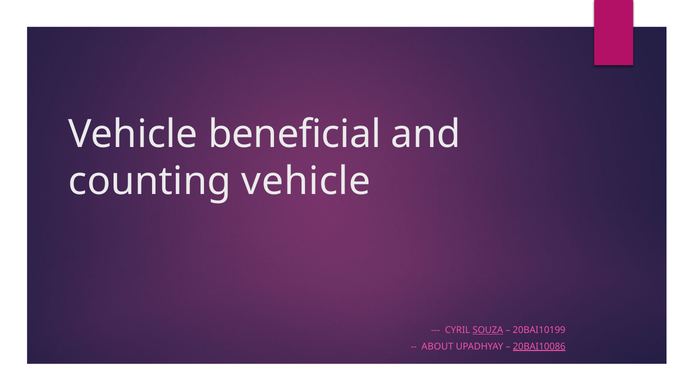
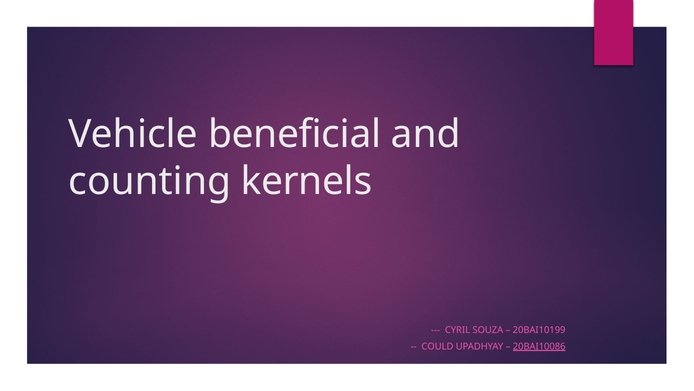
counting vehicle: vehicle -> kernels (306, 181)
SOUZA underline: present -> none (488, 330)
ABOUT: ABOUT -> COULD (437, 346)
